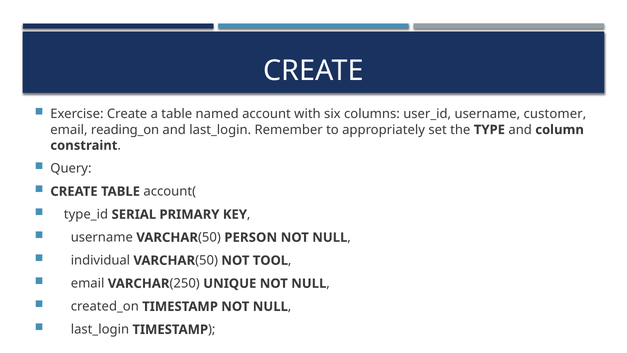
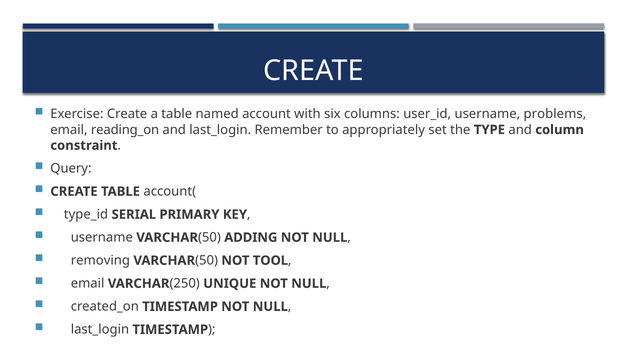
customer: customer -> problems (555, 114)
PERSON: PERSON -> ADDING (251, 237)
individual: individual -> removing (100, 260)
